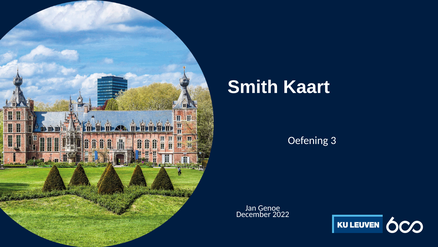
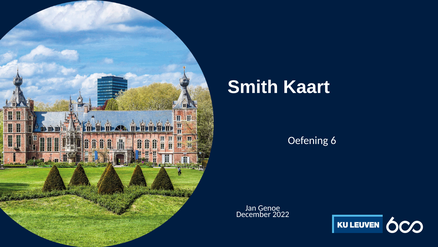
3: 3 -> 6 (333, 140)
